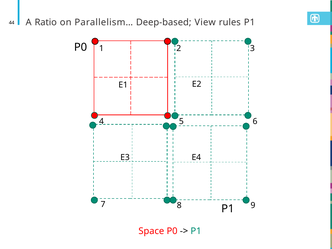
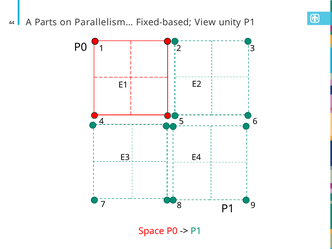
Ratio: Ratio -> Parts (46, 22)
Deep-based: Deep-based -> Fixed-based (164, 22)
rules: rules -> unity (230, 22)
